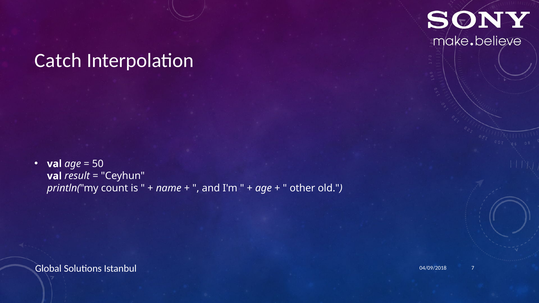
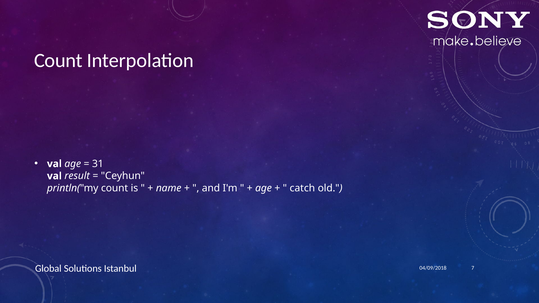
Catch: Catch -> Count (58, 61)
50: 50 -> 31 (98, 164)
other: other -> catch (302, 188)
